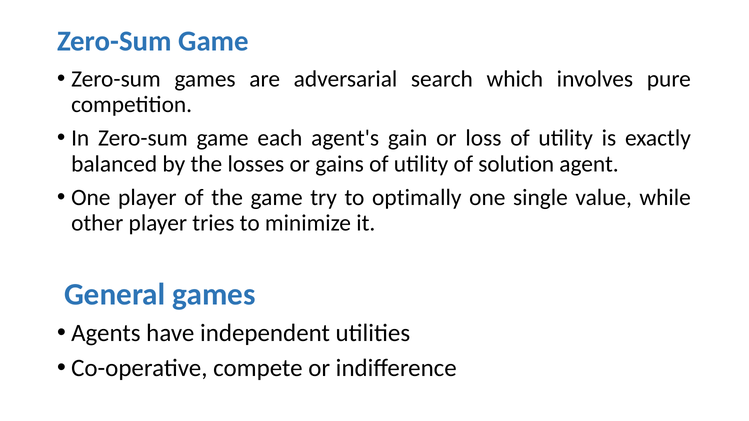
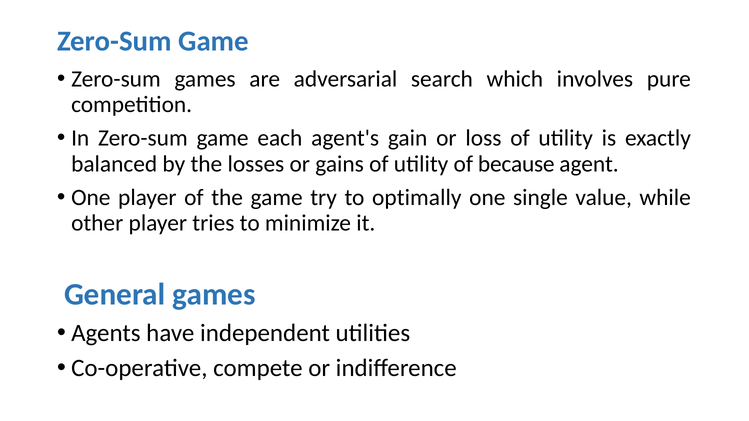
solution: solution -> because (516, 164)
